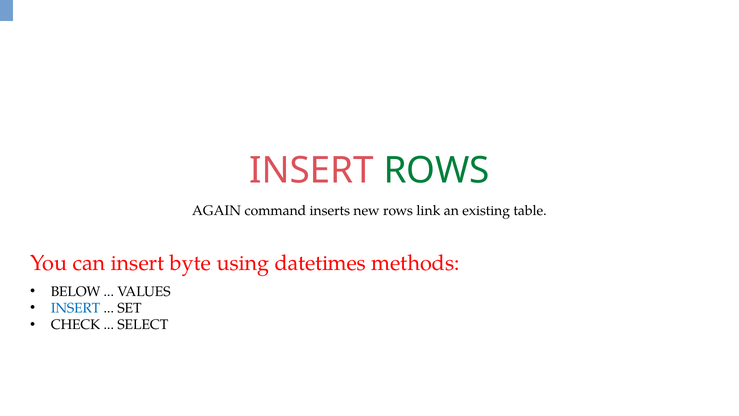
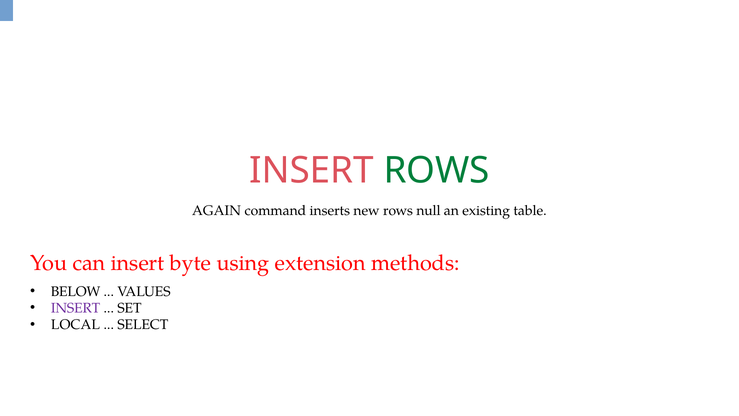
link: link -> null (428, 211)
datetimes: datetimes -> extension (320, 263)
INSERT colour: blue -> purple (76, 308)
CHECK: CHECK -> LOCAL (75, 325)
